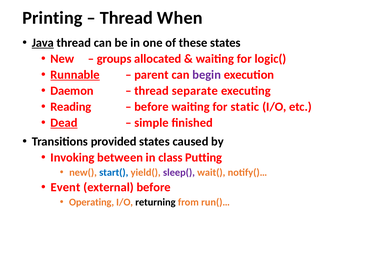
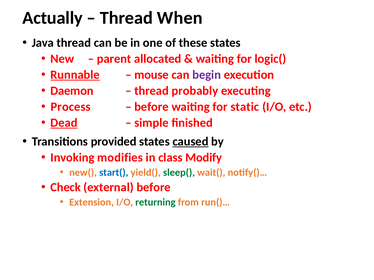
Printing: Printing -> Actually (53, 18)
Java underline: present -> none (43, 43)
groups: groups -> parent (114, 59)
parent: parent -> mouse (152, 75)
separate: separate -> probably (195, 91)
Reading: Reading -> Process (71, 107)
caused underline: none -> present (190, 142)
between: between -> modifies (120, 158)
Putting: Putting -> Modify (204, 158)
sleep( colour: purple -> green (179, 173)
Event: Event -> Check (66, 188)
Operating: Operating -> Extension (92, 203)
returning colour: black -> green (155, 203)
